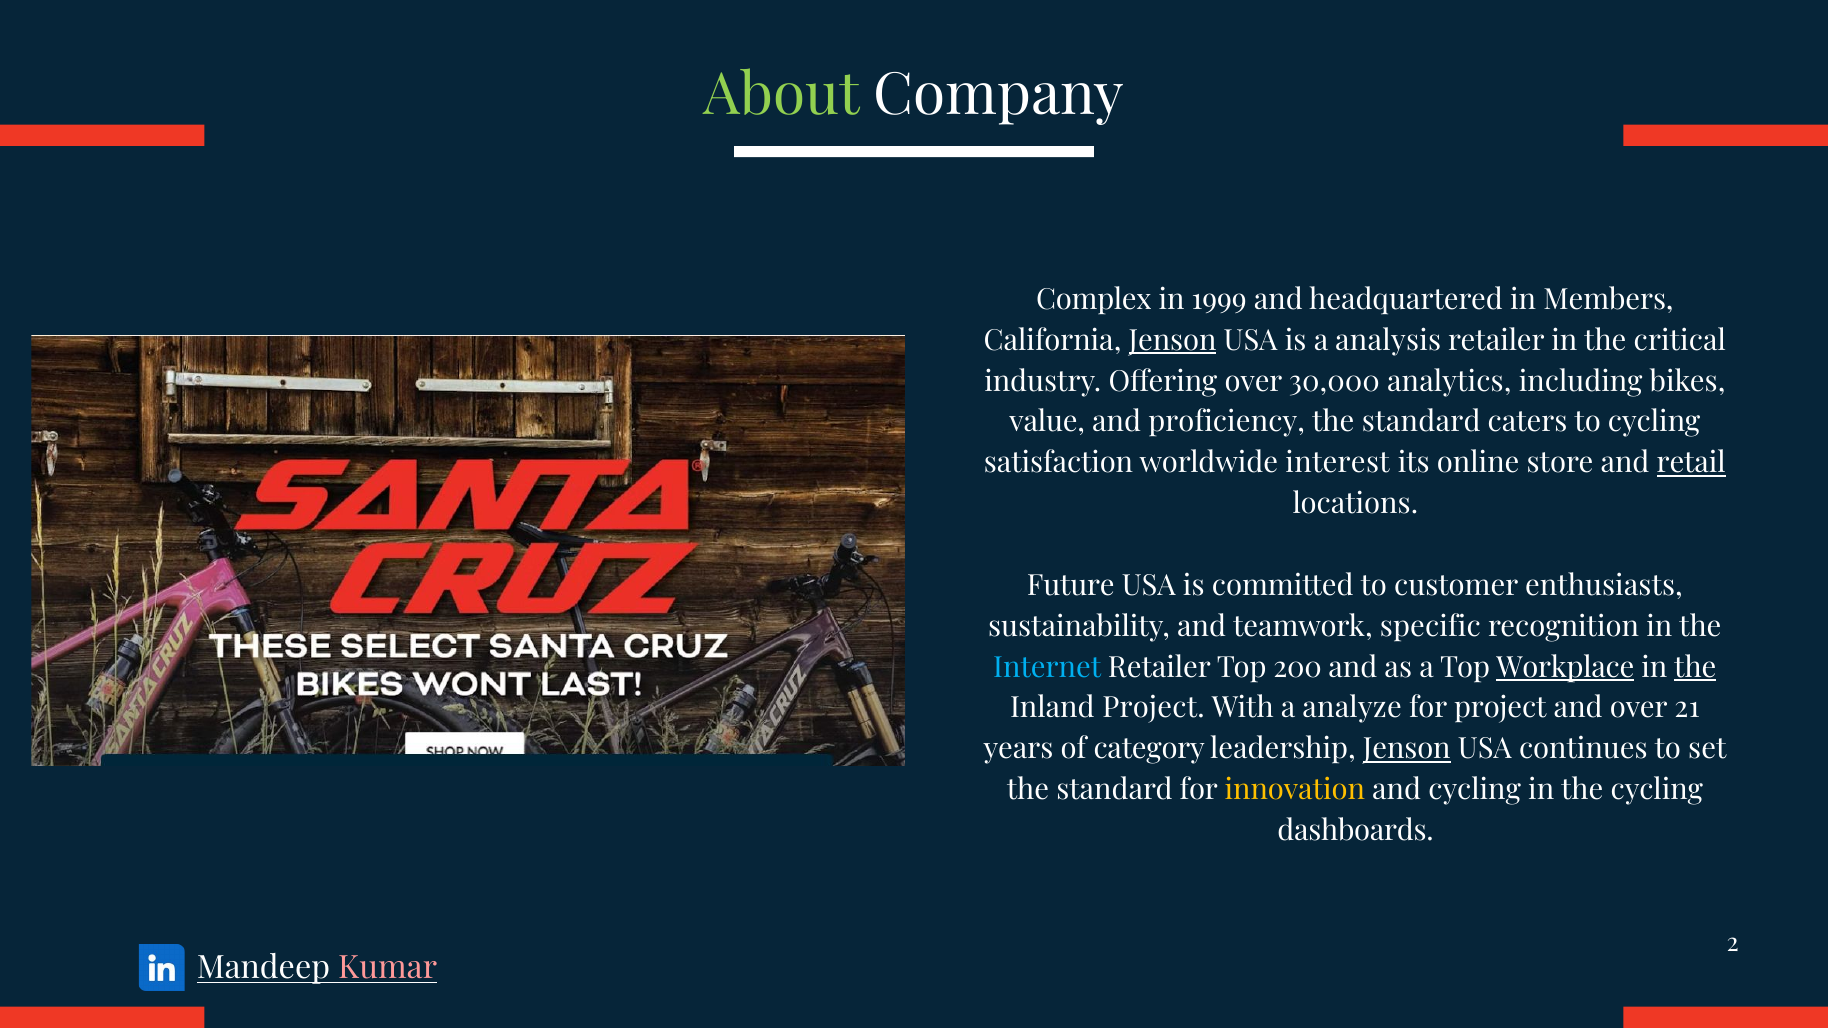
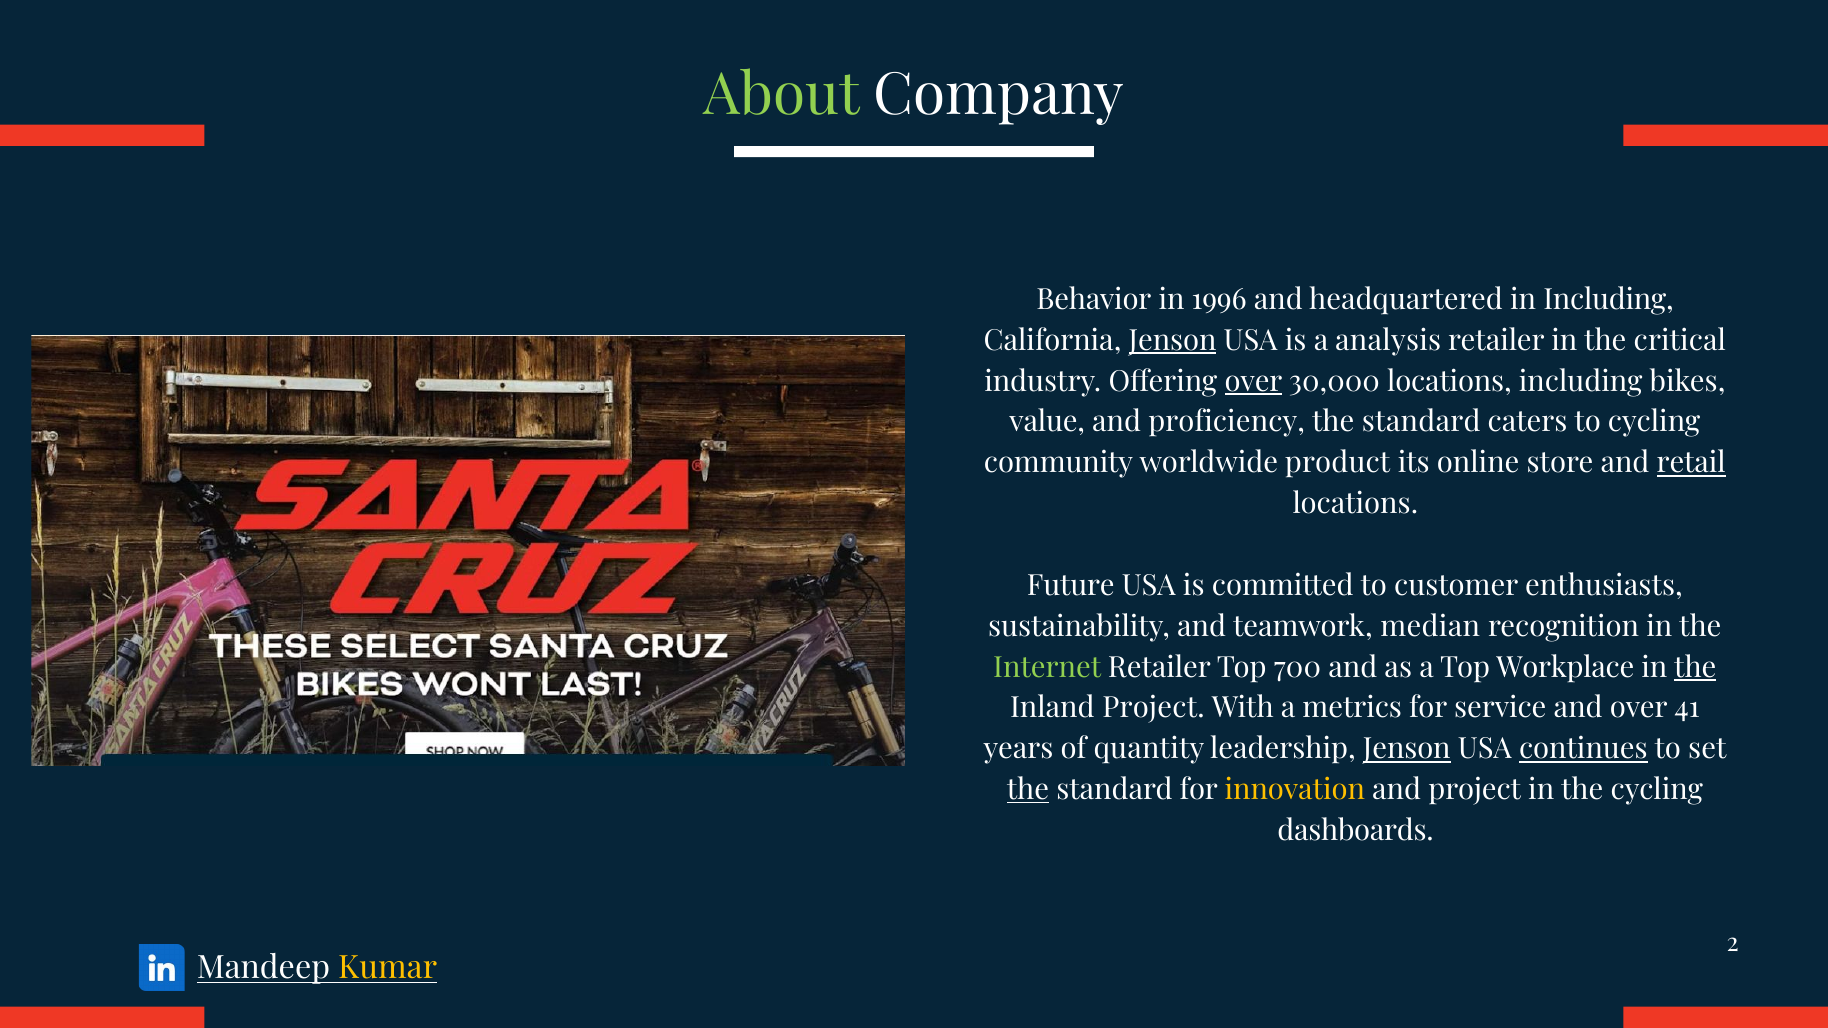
Complex: Complex -> Behavior (1094, 300)
1999: 1999 -> 1996 (1219, 300)
in Members: Members -> Including (1609, 300)
over underline: none -> present (1254, 381)
30,000 analytics: analytics -> locations (1449, 381)
satisfaction: satisfaction -> community (1059, 463)
interest: interest -> product (1338, 463)
specific: specific -> median (1430, 627)
Internet colour: light blue -> light green (1047, 668)
200: 200 -> 700 (1297, 668)
Workplace underline: present -> none (1565, 668)
analyze: analyze -> metrics (1352, 709)
for project: project -> service (1500, 709)
21: 21 -> 41 (1687, 709)
category: category -> quantity (1149, 749)
continues underline: none -> present (1583, 749)
the underline: none -> present (1028, 790)
and cycling: cycling -> project (1475, 790)
Kumar colour: pink -> yellow (388, 969)
